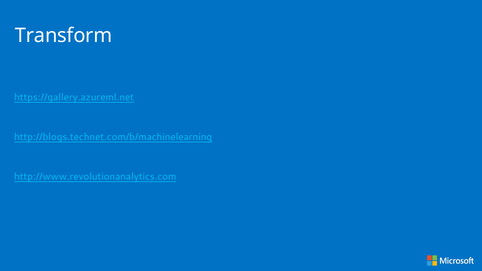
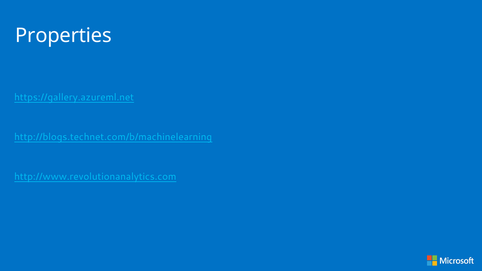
Transform: Transform -> Properties (64, 35)
